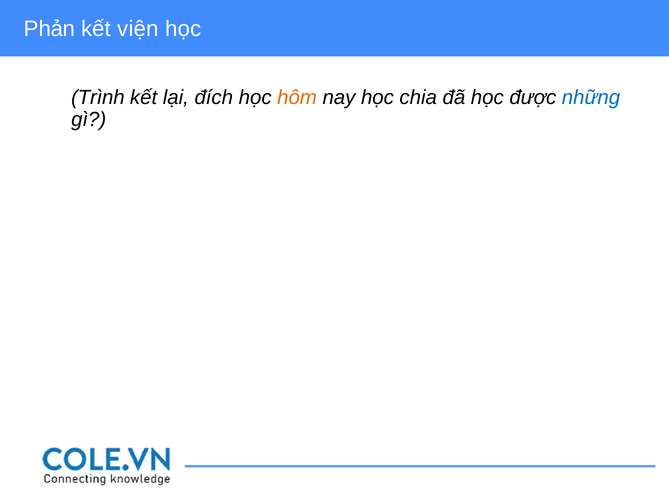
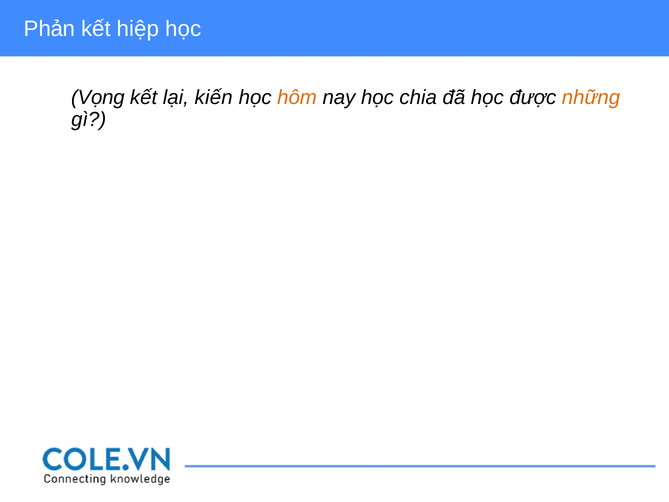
viện: viện -> hiệp (138, 29)
Trình: Trình -> Vọng (98, 97)
đích: đích -> kiến (214, 97)
những colour: blue -> orange (591, 97)
